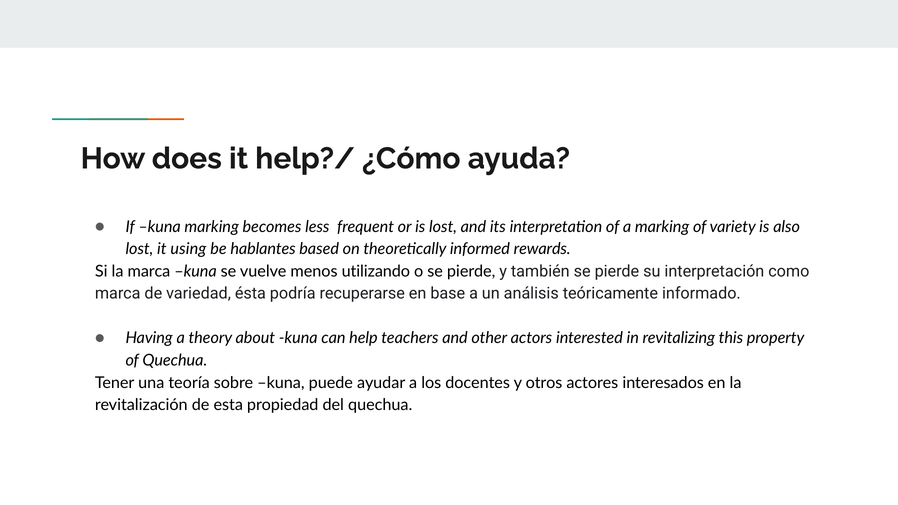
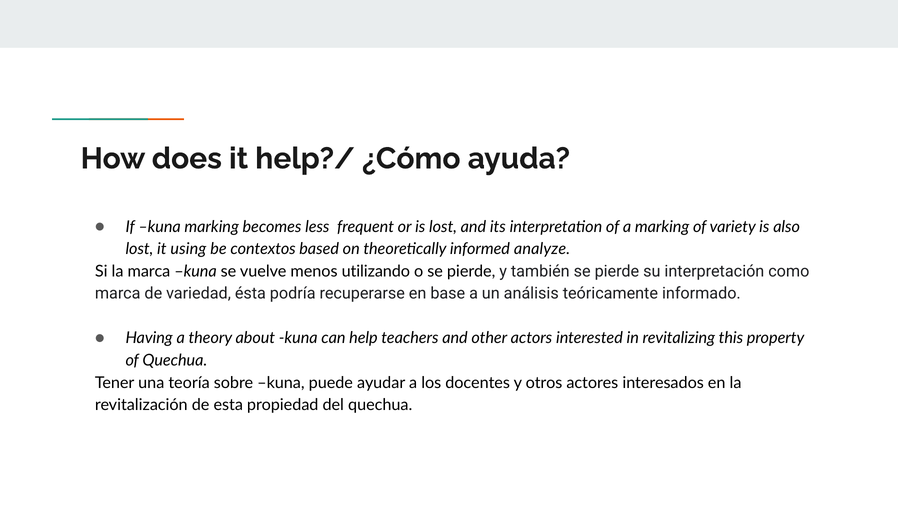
hablantes: hablantes -> contextos (263, 249)
rewards: rewards -> analyze (542, 249)
